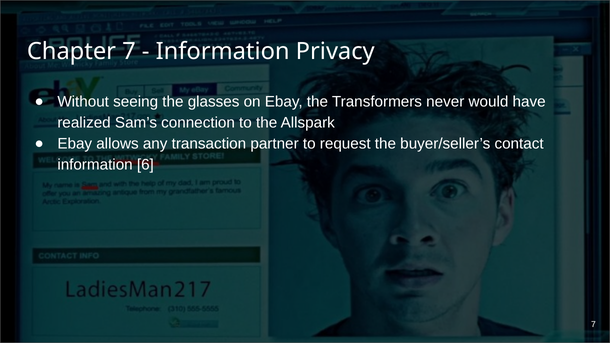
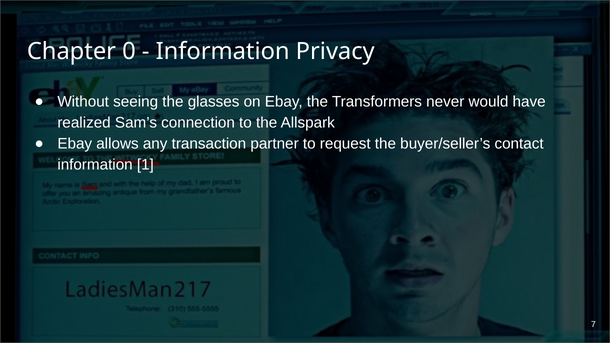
Chapter 7: 7 -> 0 (129, 52)
6: 6 -> 1 (145, 165)
